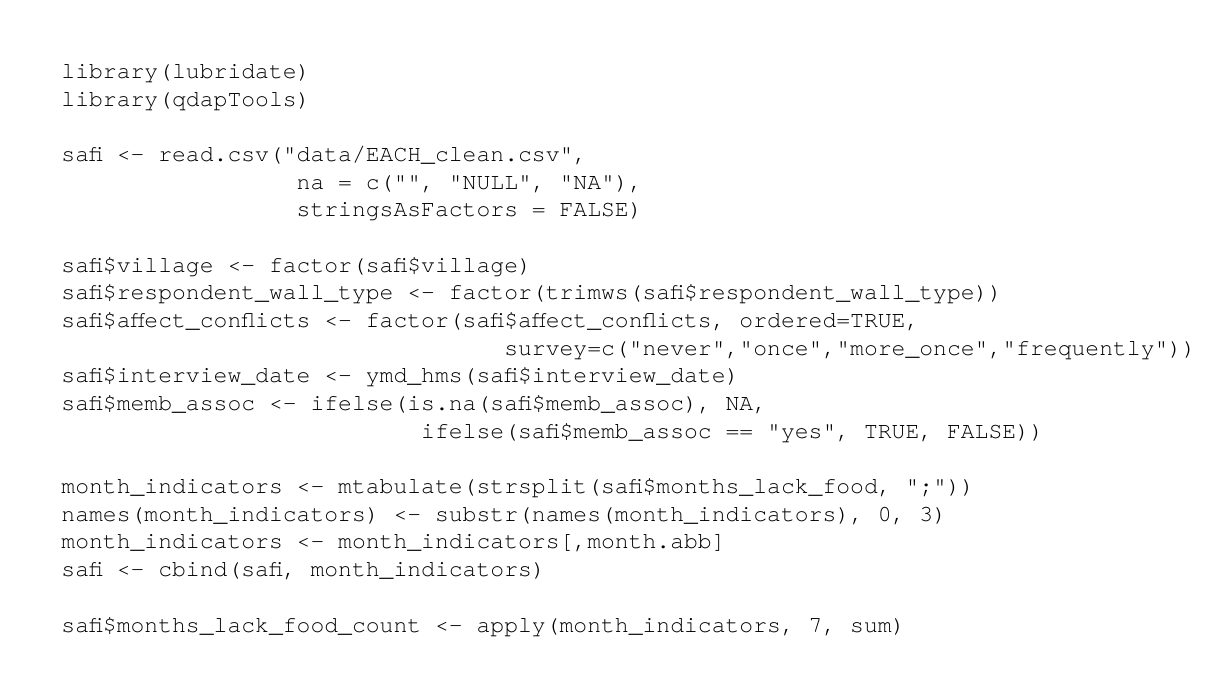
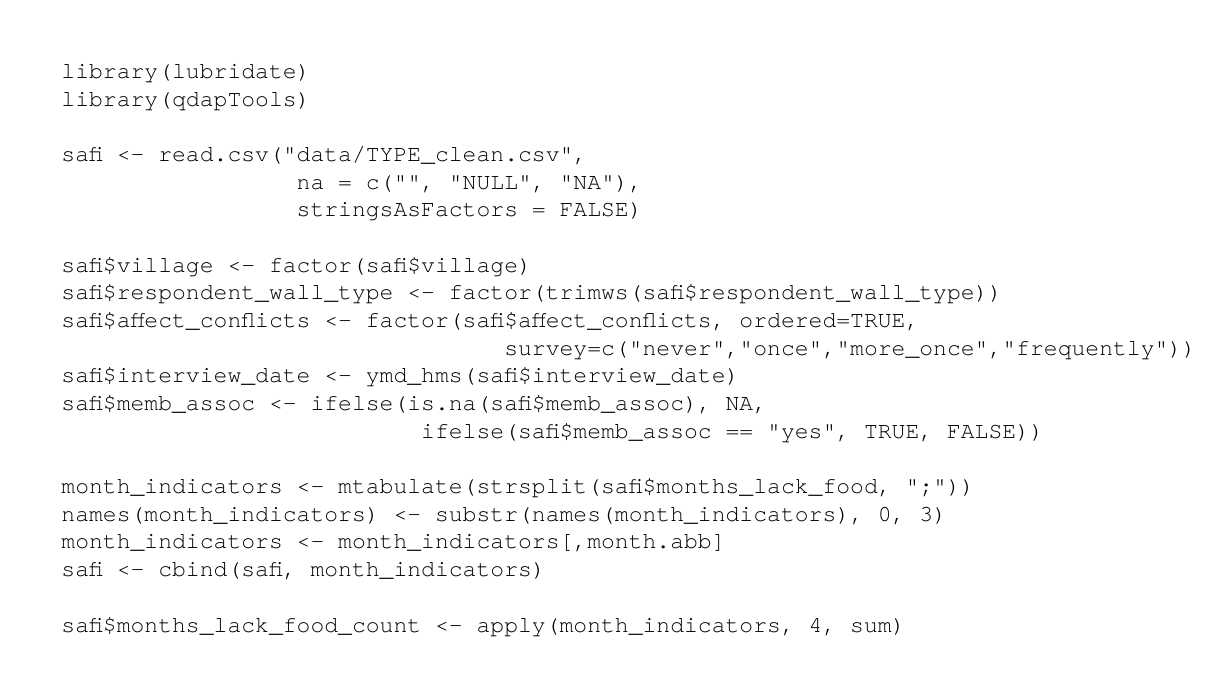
read.csv("data/EACH_clean.csv: read.csv("data/EACH_clean.csv -> read.csv("data/TYPE_clean.csv (373, 154)
7: 7 -> 4 (823, 624)
